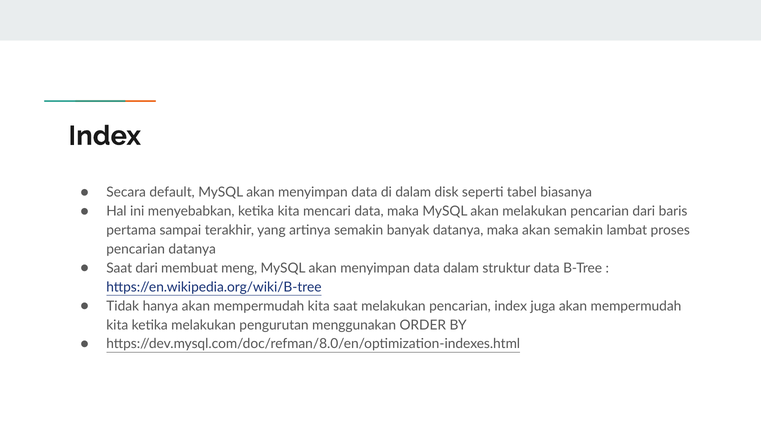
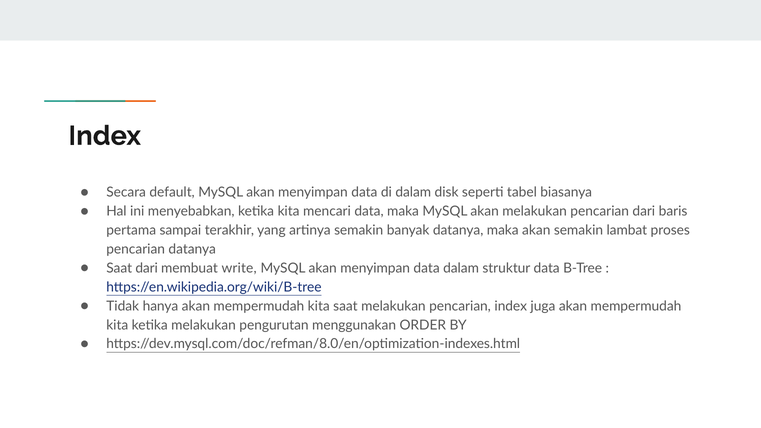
meng: meng -> write (239, 268)
